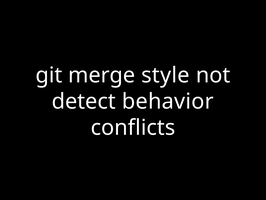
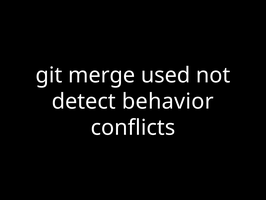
style: style -> used (166, 75)
